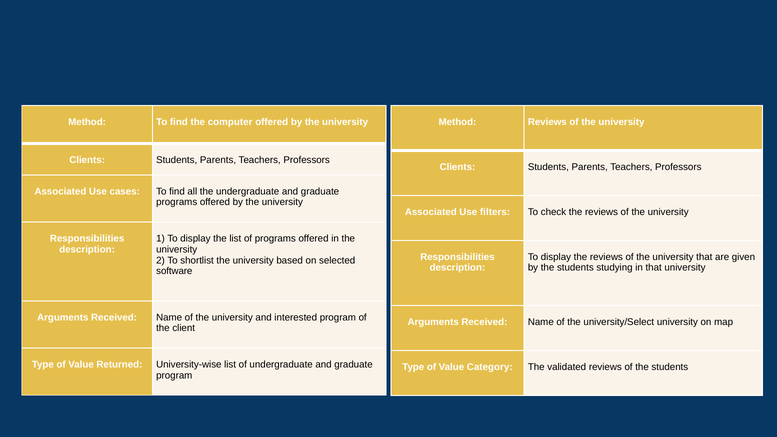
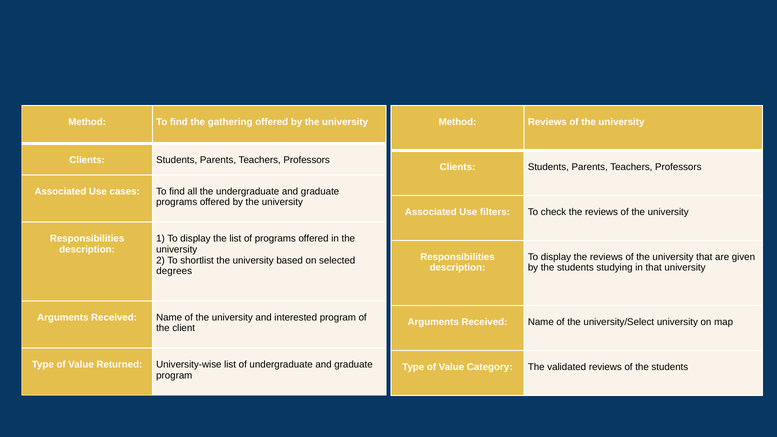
computer: computer -> gathering (230, 122)
software: software -> degrees (174, 271)
